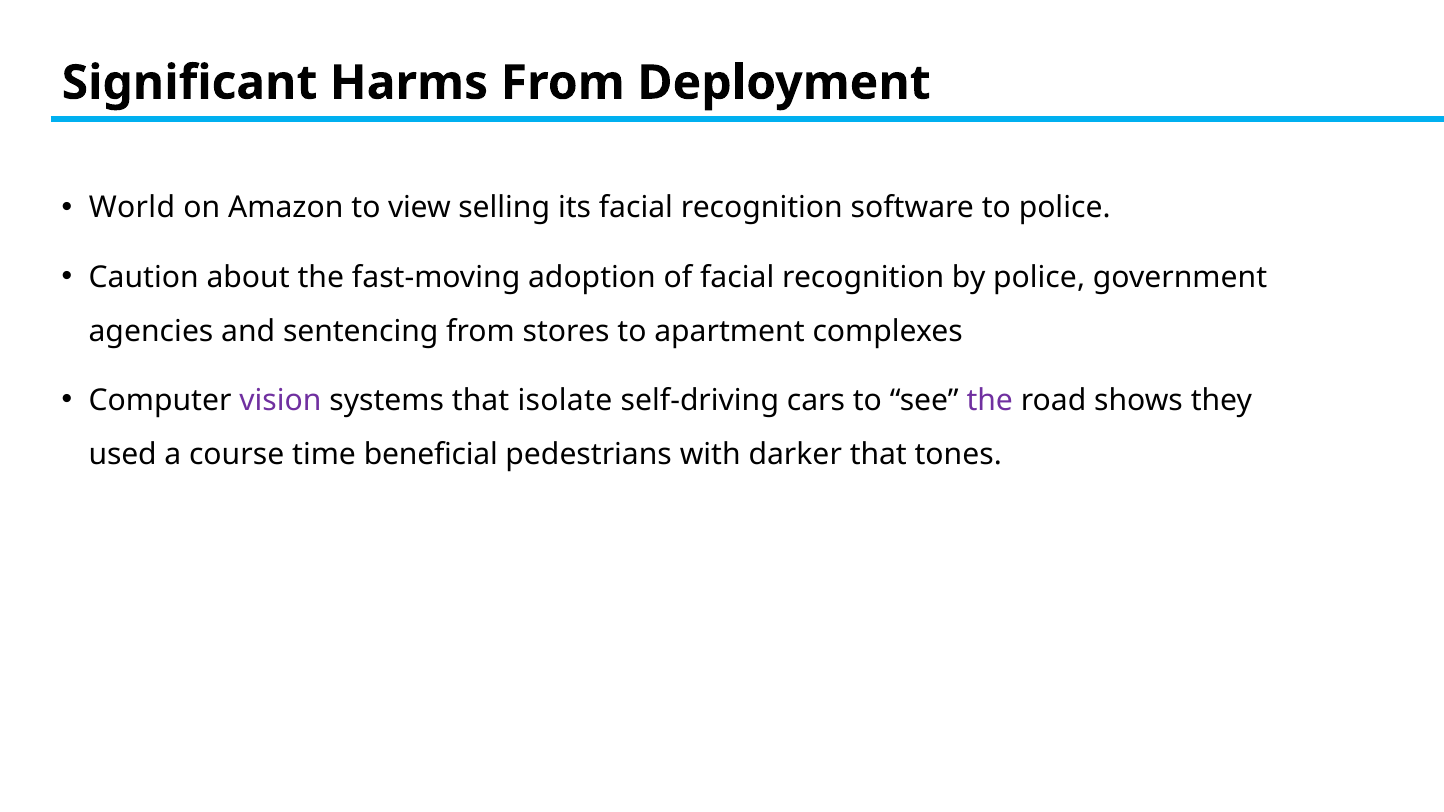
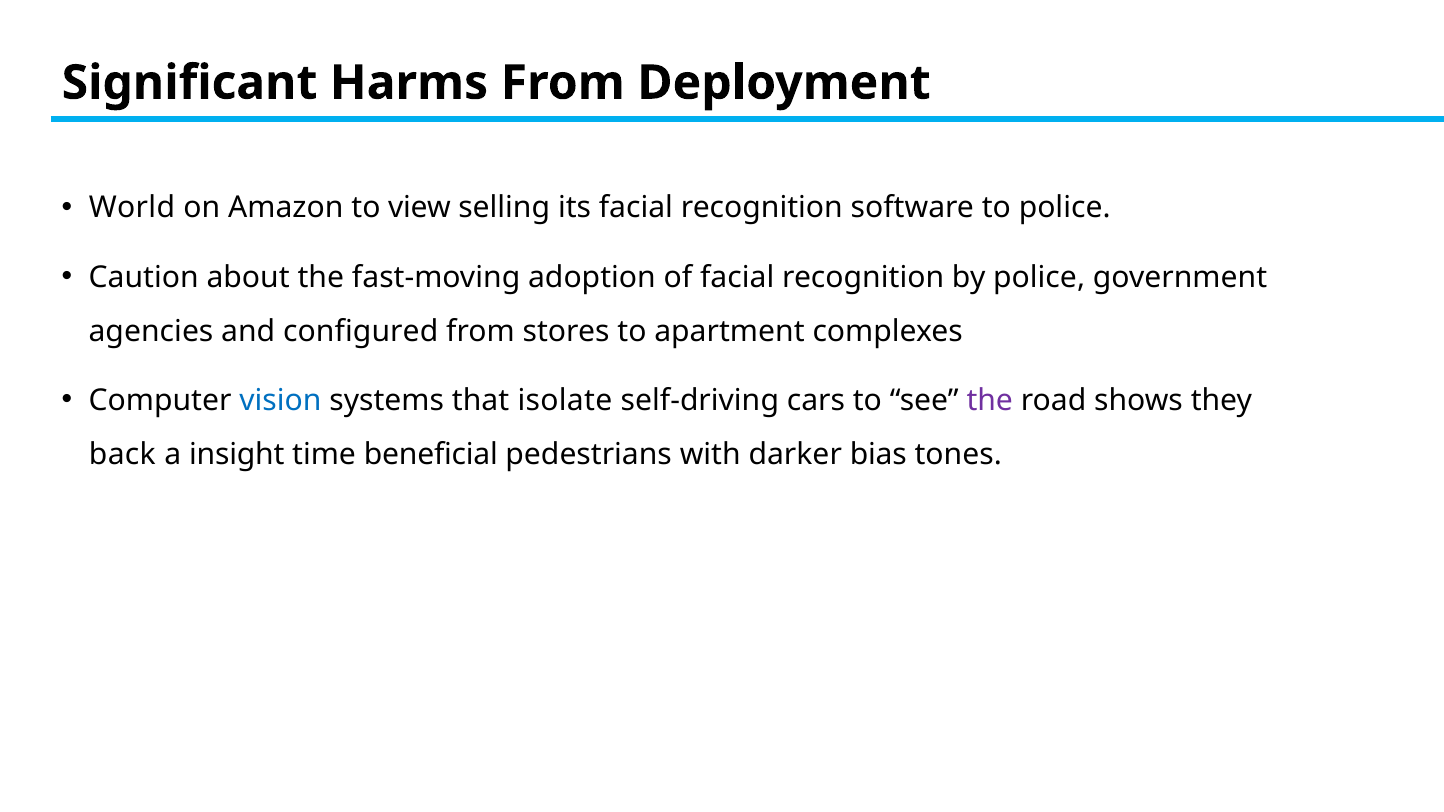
sentencing: sentencing -> configured (361, 332)
vision colour: purple -> blue (280, 401)
used: used -> back (122, 455)
course: course -> insight (237, 455)
darker that: that -> bias (878, 455)
